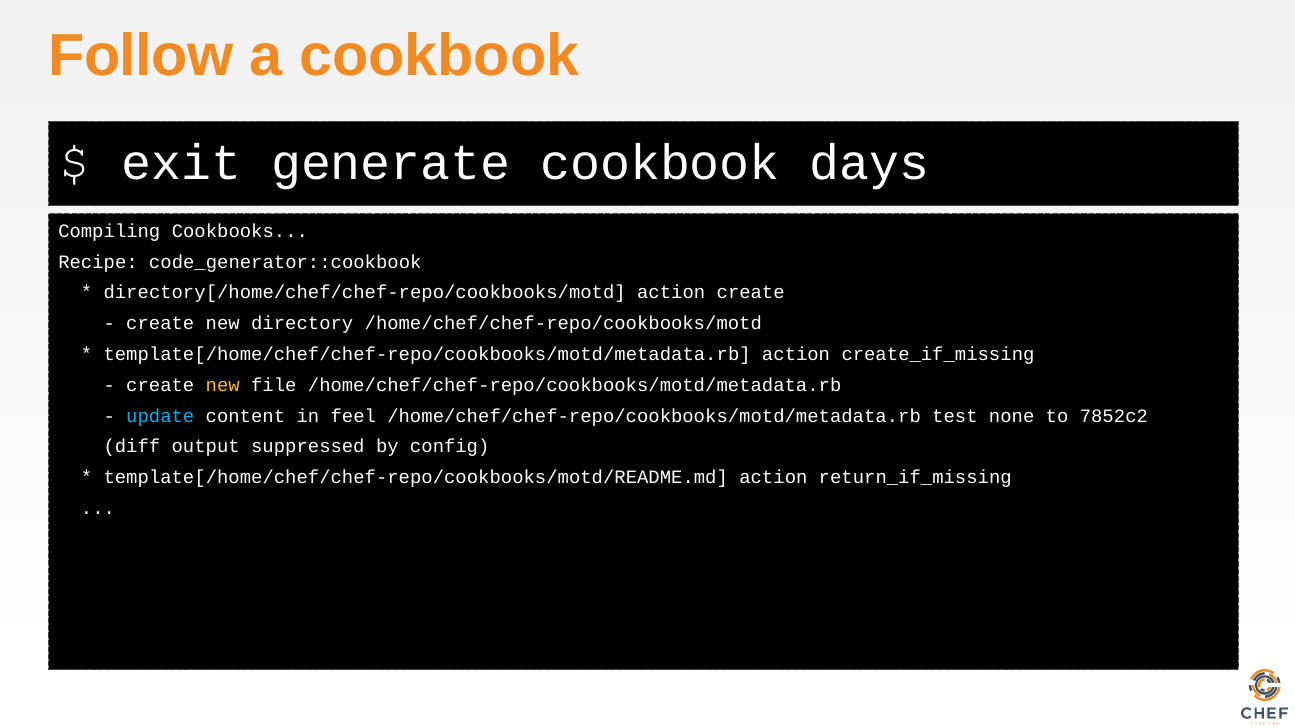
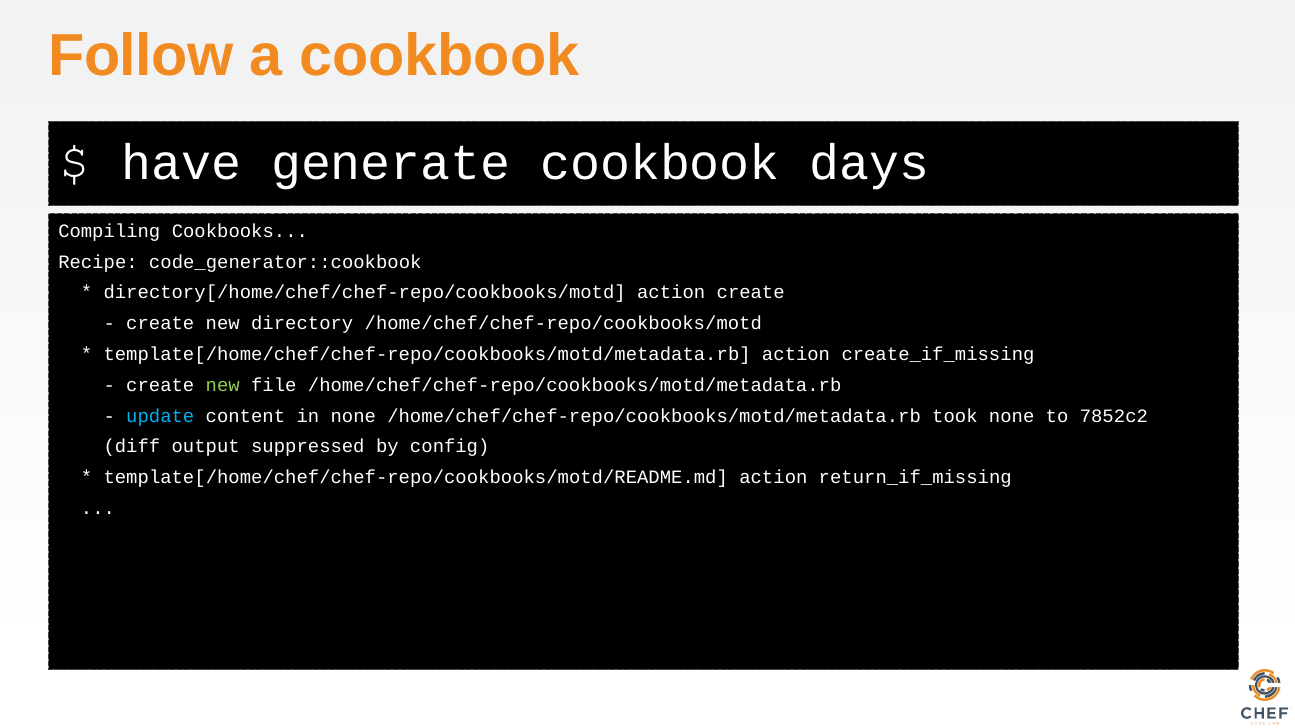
exit: exit -> have (182, 164)
new colour: yellow -> light green (223, 385)
in feel: feel -> none (353, 416)
test: test -> took (955, 416)
